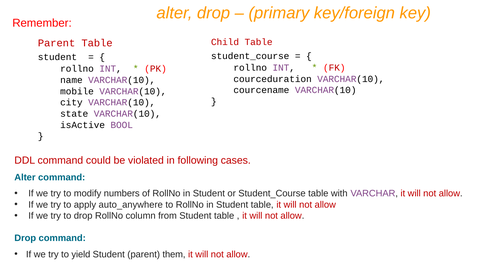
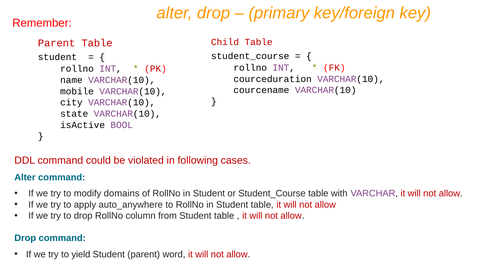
numbers: numbers -> domains (122, 193)
them: them -> word (174, 254)
